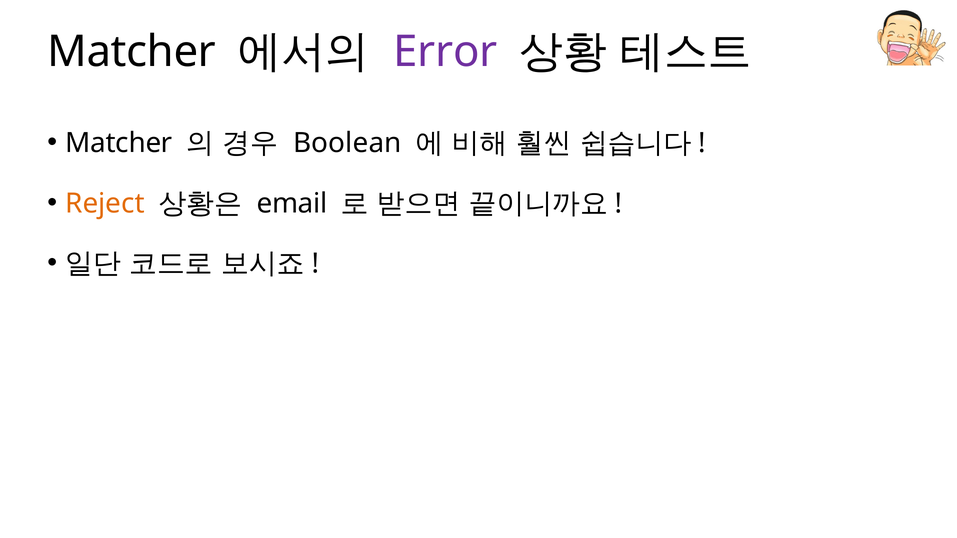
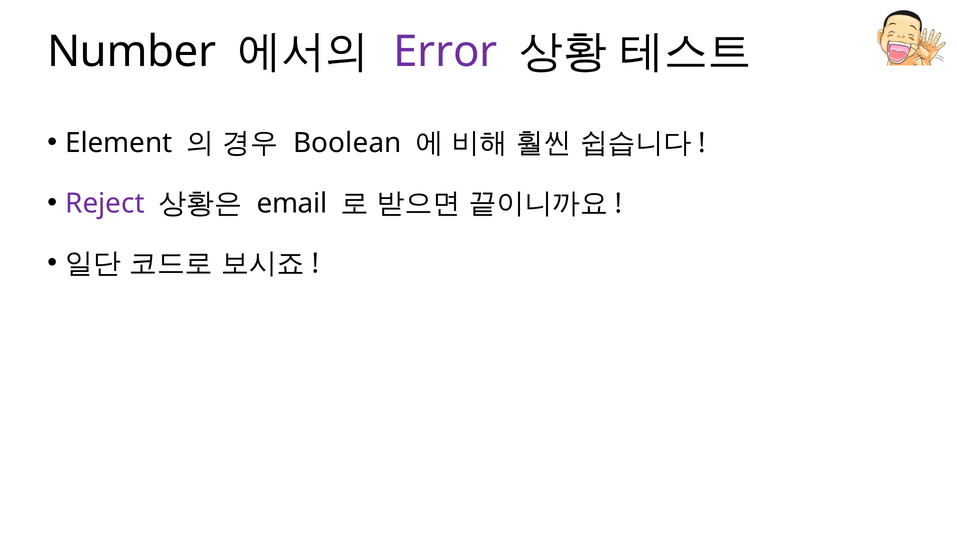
Matcher: Matcher -> Number (132, 52)
Matcher: Matcher -> Element (119, 143)
Reject colour: orange -> purple (105, 204)
